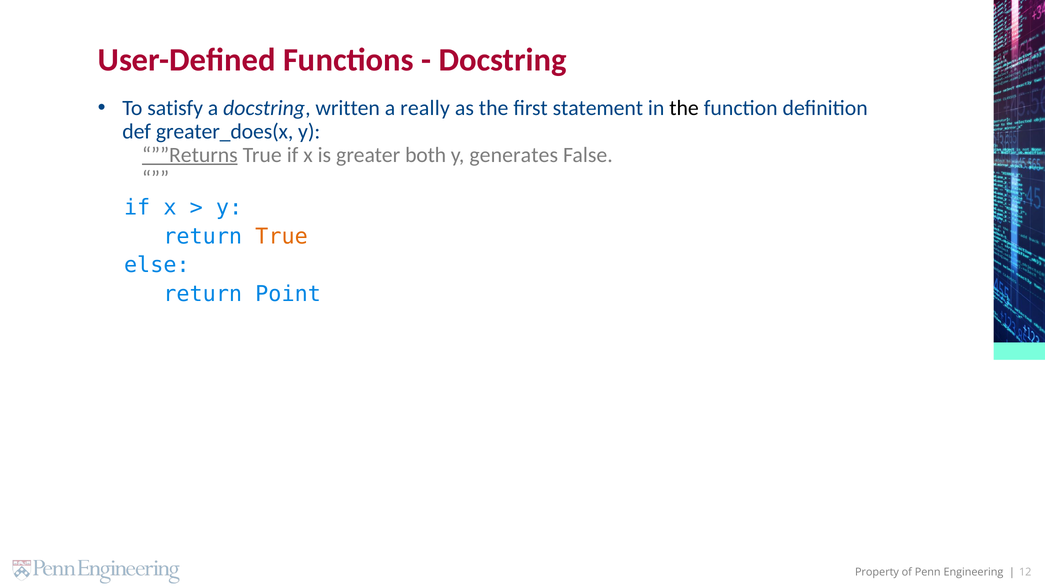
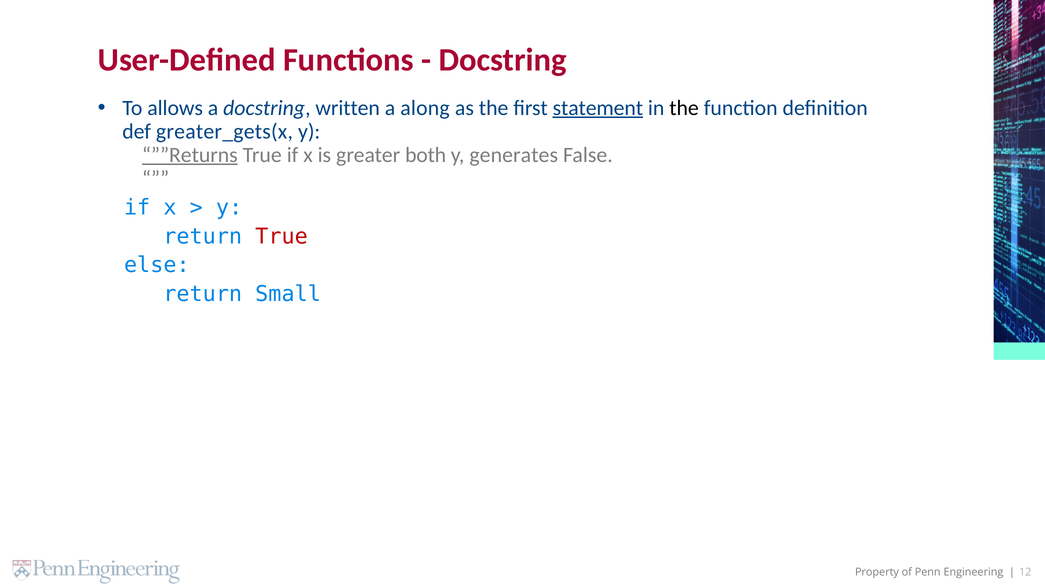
satisfy: satisfy -> allows (175, 108)
really: really -> along (425, 108)
statement underline: none -> present (598, 108)
greater_does(x: greater_does(x -> greater_gets(x (224, 131)
True colour: orange -> red (282, 236)
Point: Point -> Small (288, 294)
